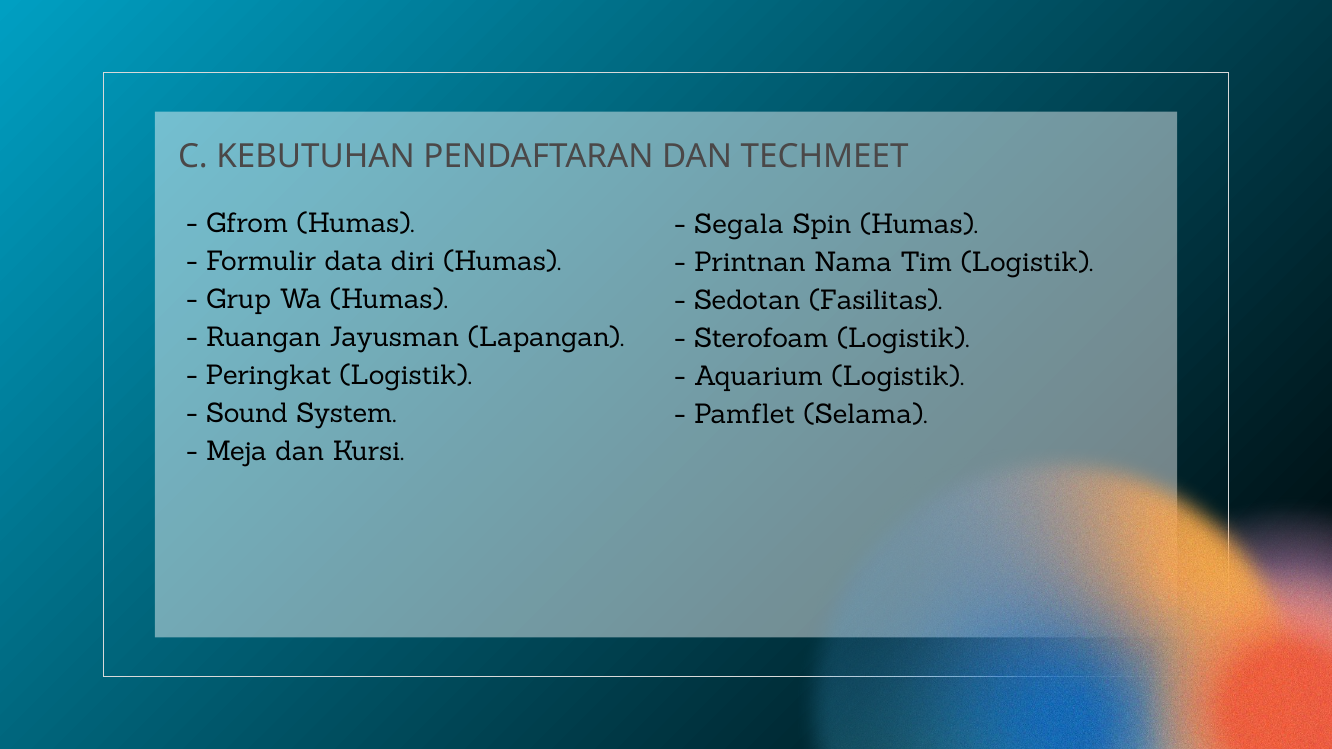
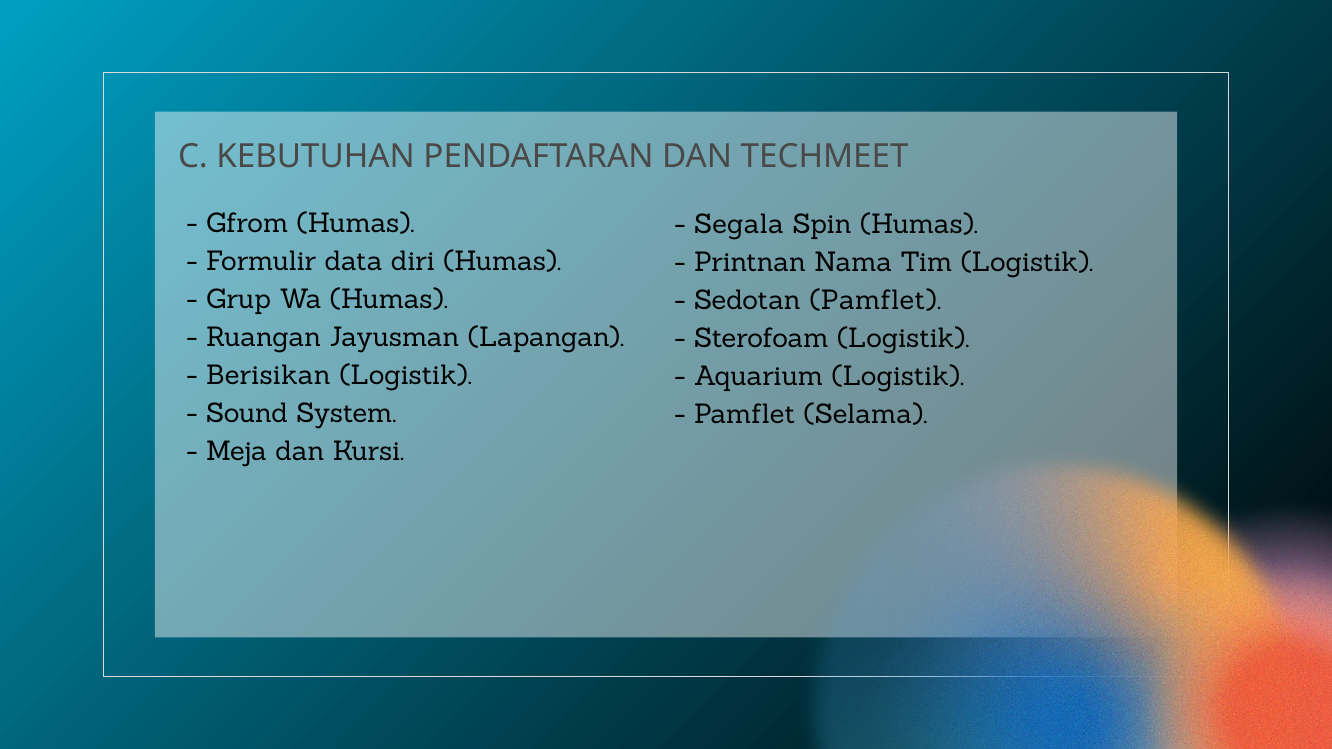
Sedotan Fasilitas: Fasilitas -> Pamflet (875, 301)
Peringkat: Peringkat -> Berisikan (268, 376)
